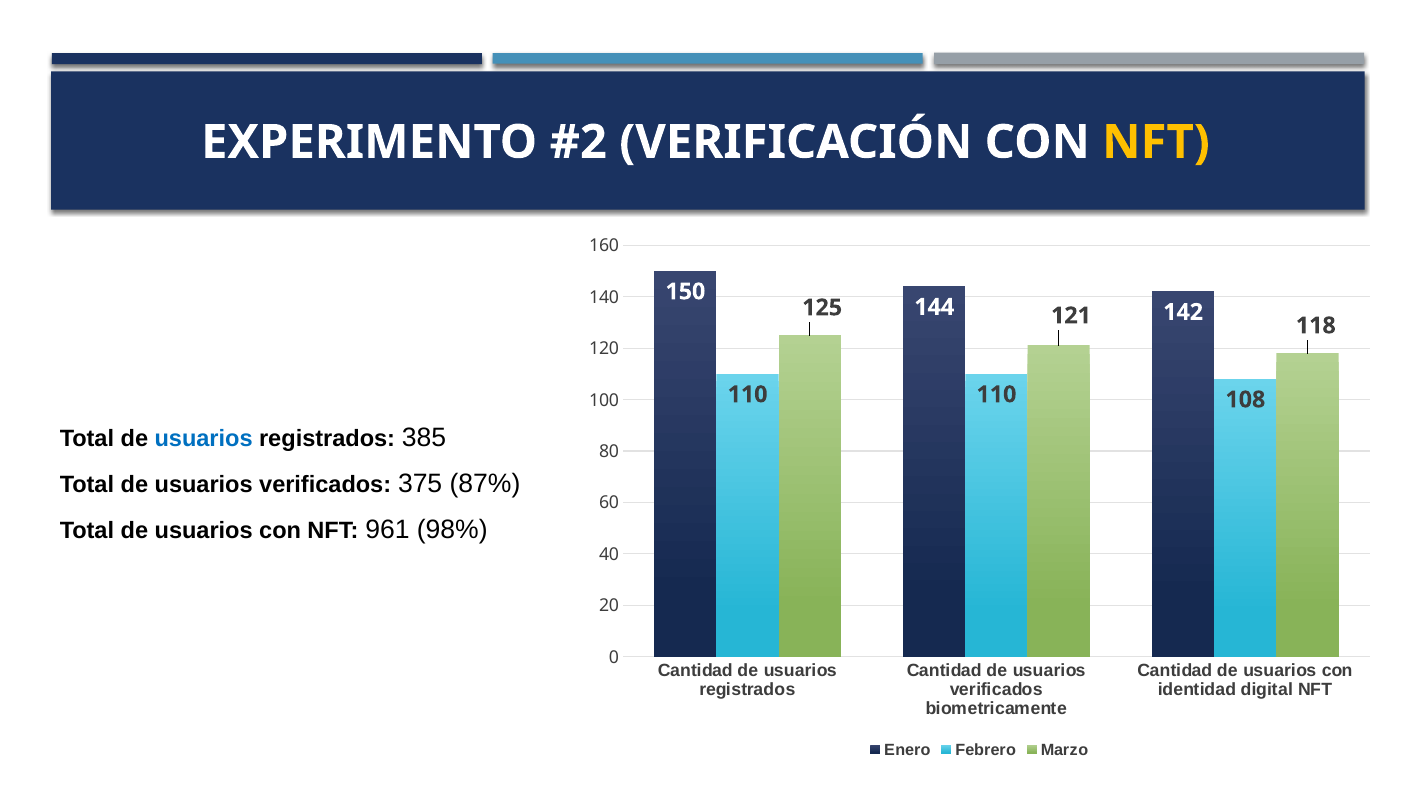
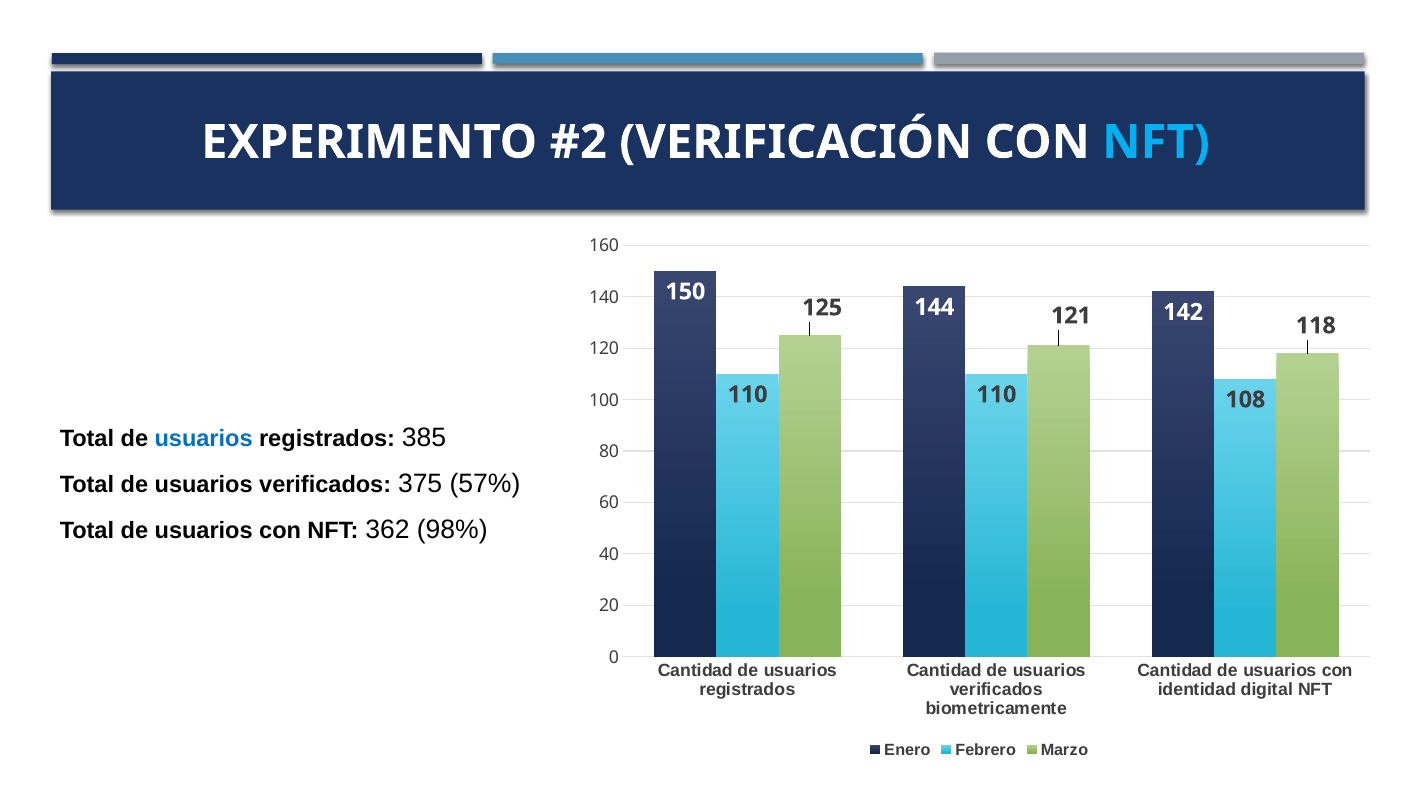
NFT colour: yellow -> light blue (1156, 142)
87%: 87% -> 57% (485, 483)
961: 961 -> 362 (387, 529)
